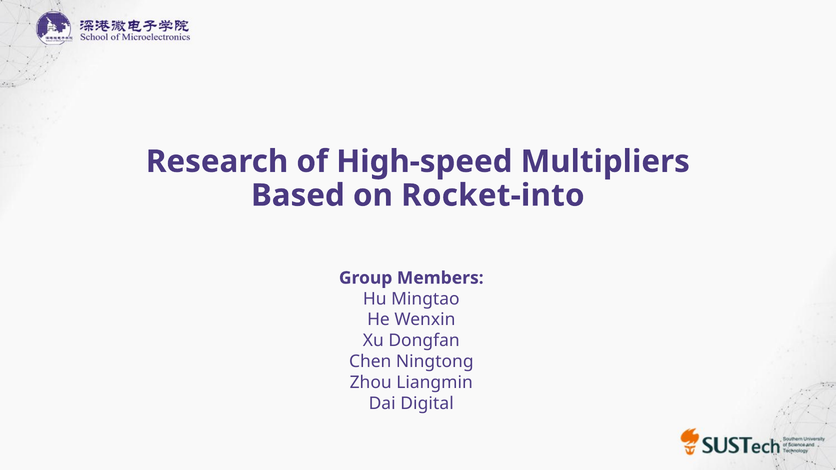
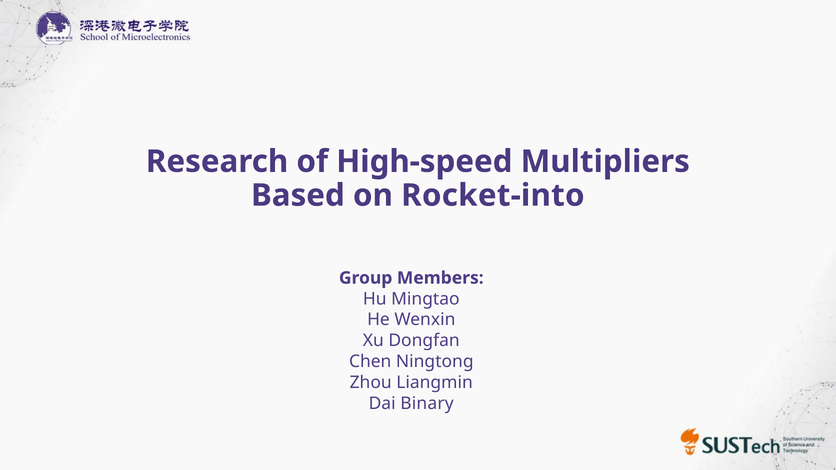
Digital: Digital -> Binary (427, 404)
